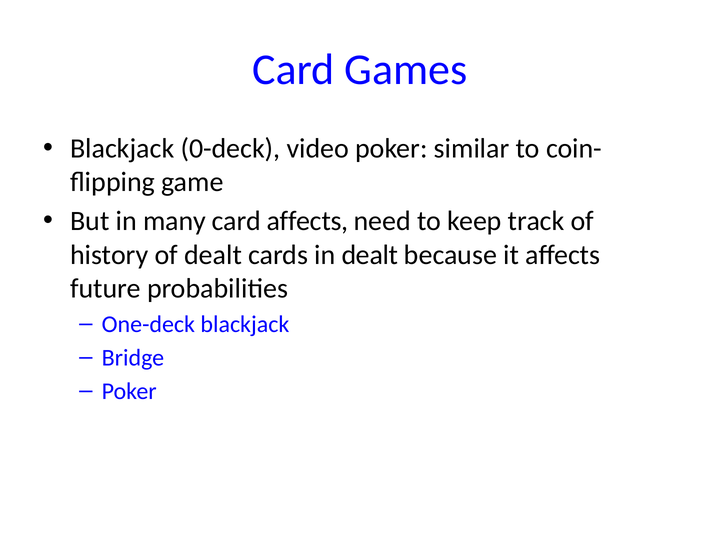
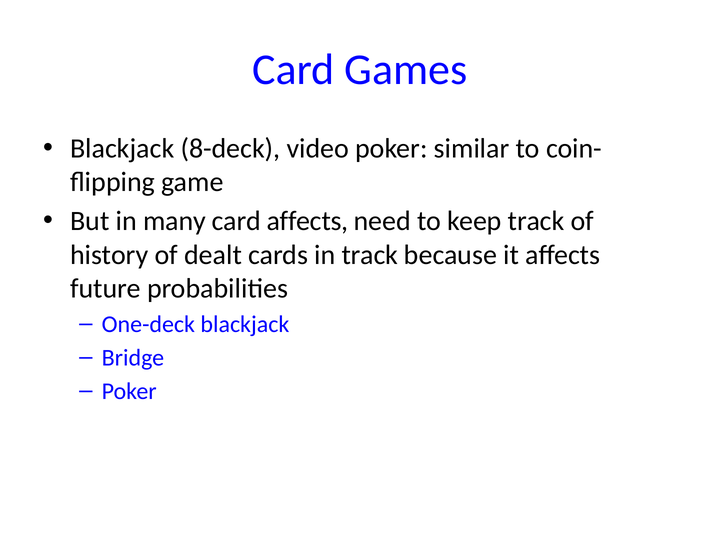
0-deck: 0-deck -> 8-deck (230, 148)
in dealt: dealt -> track (370, 255)
